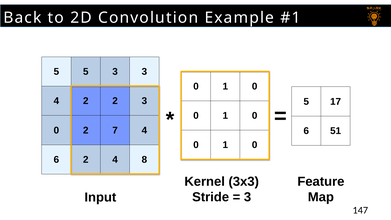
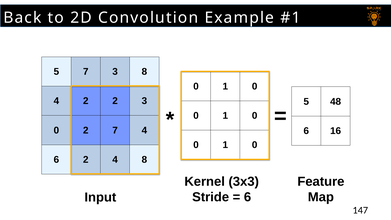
5 5: 5 -> 7 (86, 72)
3 3: 3 -> 8 (144, 72)
17: 17 -> 48 (336, 102)
51: 51 -> 16 (336, 131)
3: 3 -> 6 (248, 197)
